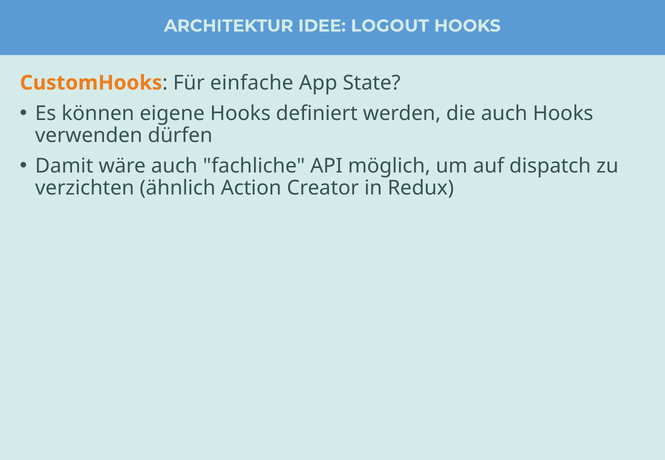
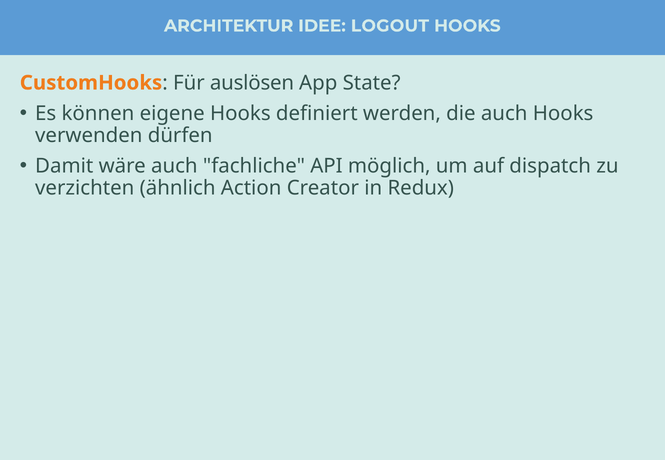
einfache: einfache -> auslösen (252, 83)
